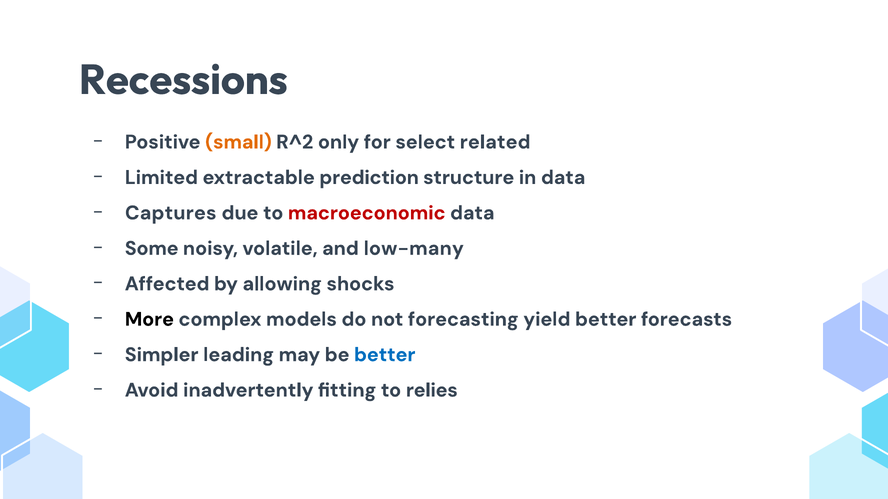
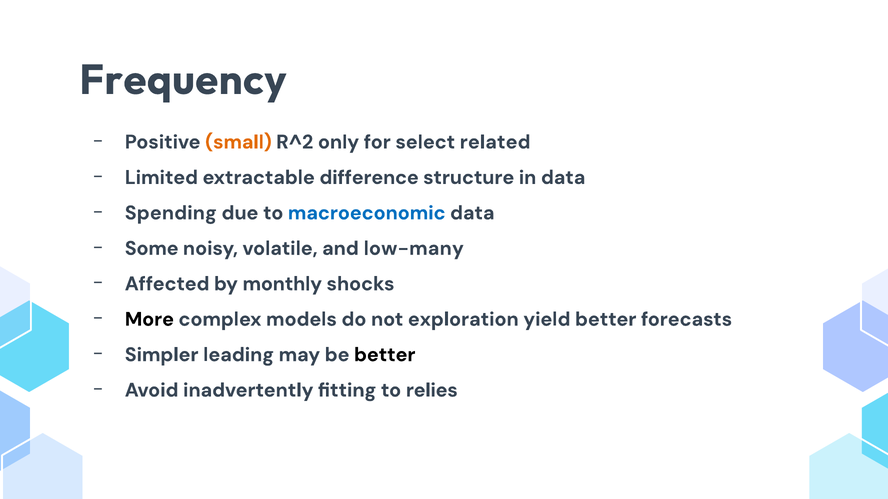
Recessions: Recessions -> Frequency (183, 80)
prediction: prediction -> difference (369, 178)
Captures: Captures -> Spending (171, 213)
macroeconomic colour: red -> blue (367, 213)
allowing: allowing -> monthly (282, 284)
forecasting: forecasting -> exploration (463, 320)
better colour: blue -> black (385, 355)
